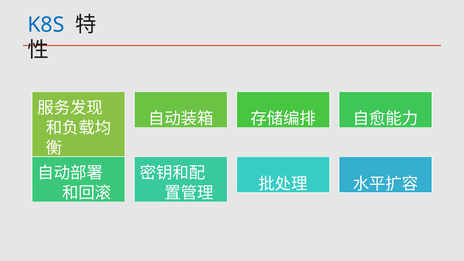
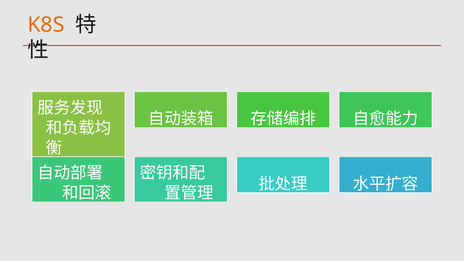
K8S colour: blue -> orange (46, 25)
